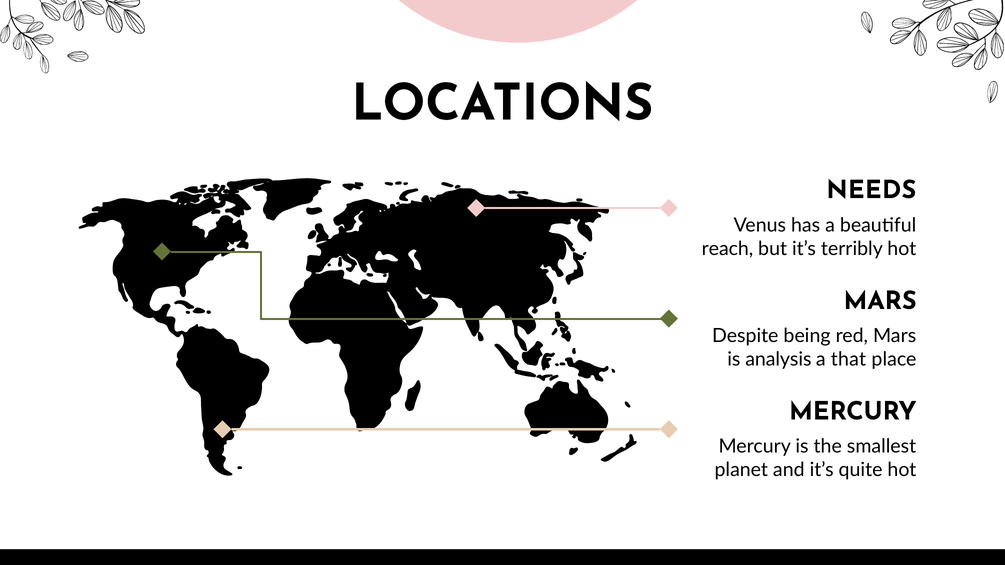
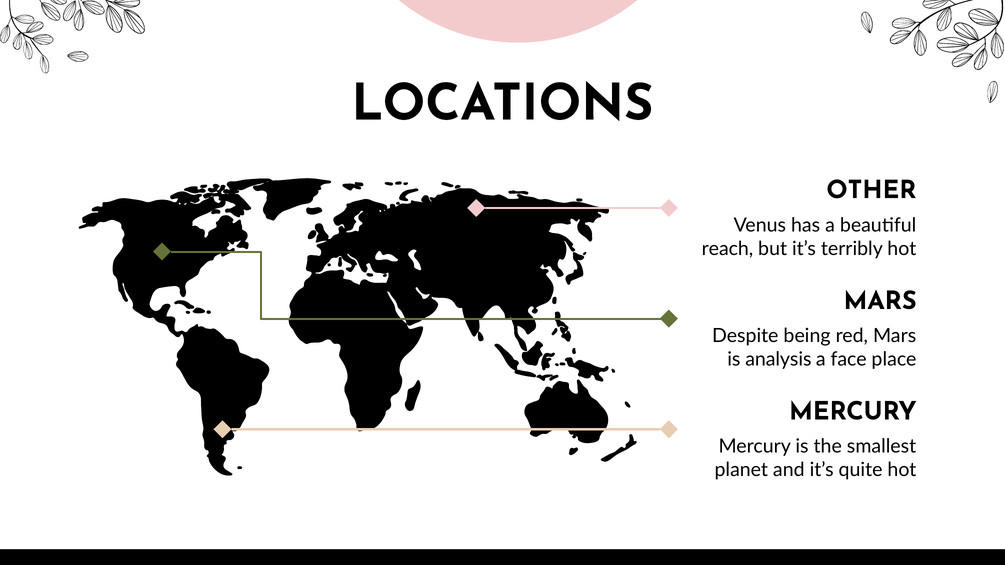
NEEDS: NEEDS -> OTHER (871, 190)
that: that -> face (849, 359)
